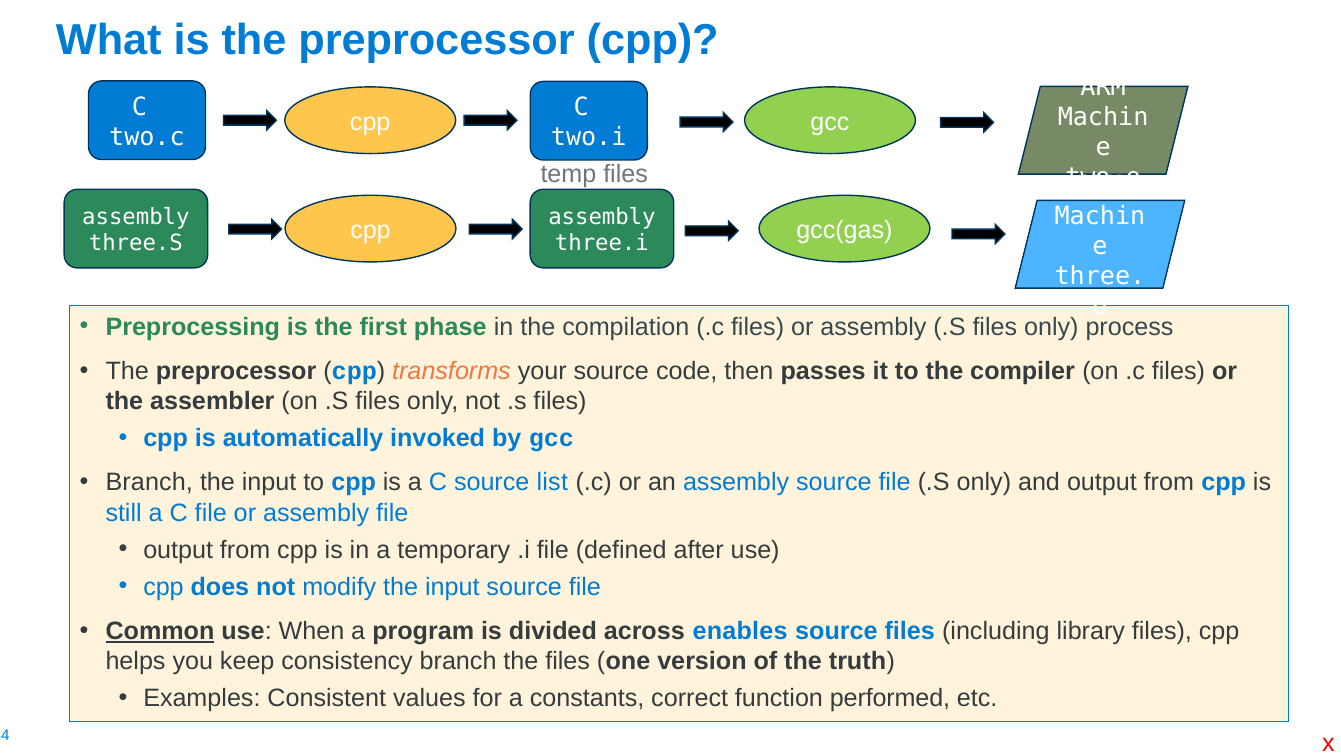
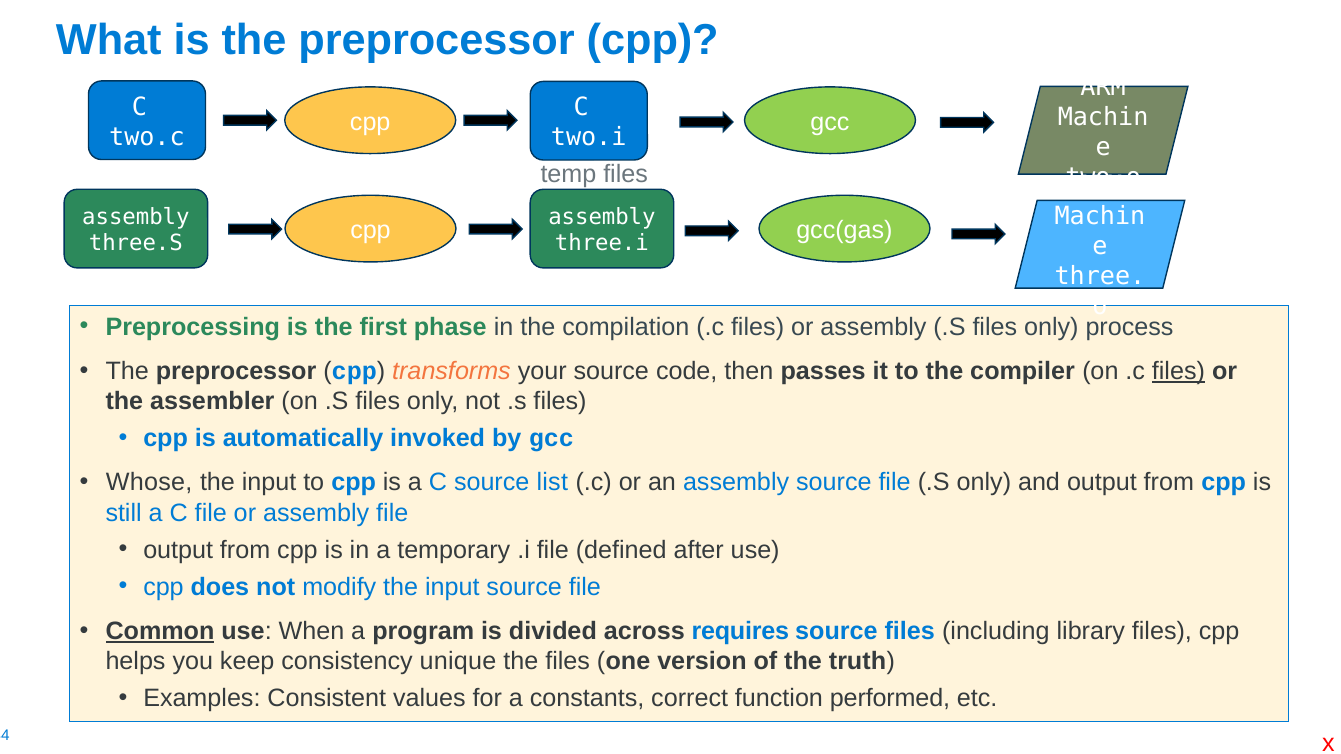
files underline: none -> present (1178, 371)
Branch: Branch -> Whose (149, 483)
enables: enables -> requires (740, 631)
consistency branch: branch -> unique (458, 662)
